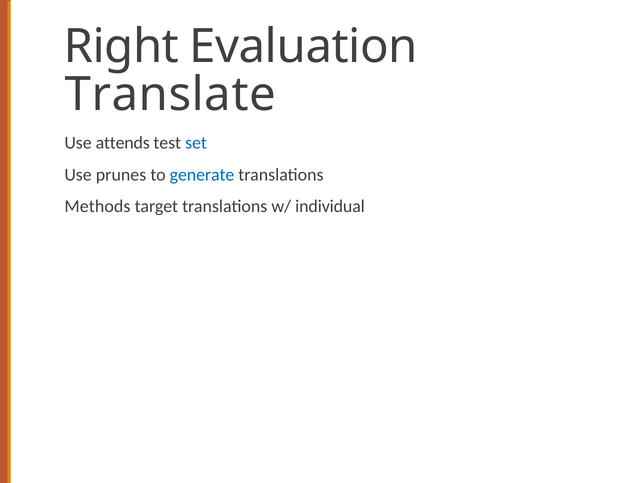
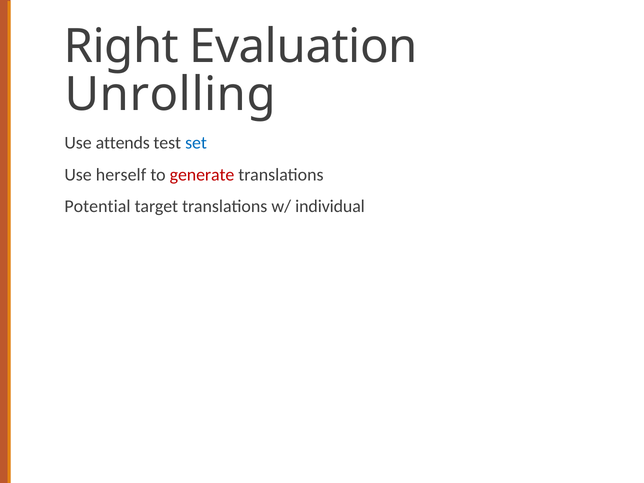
Translate: Translate -> Unrolling (170, 95)
prunes: prunes -> herself (121, 175)
generate colour: blue -> red (202, 175)
Methods: Methods -> Potential (97, 206)
